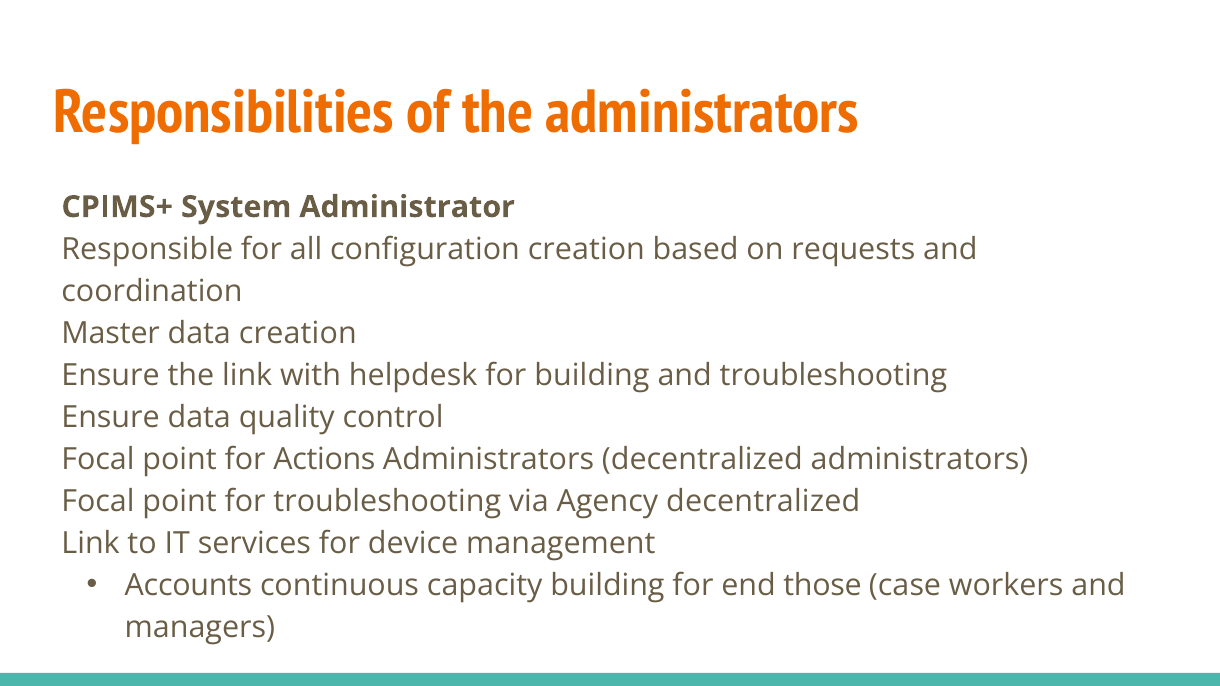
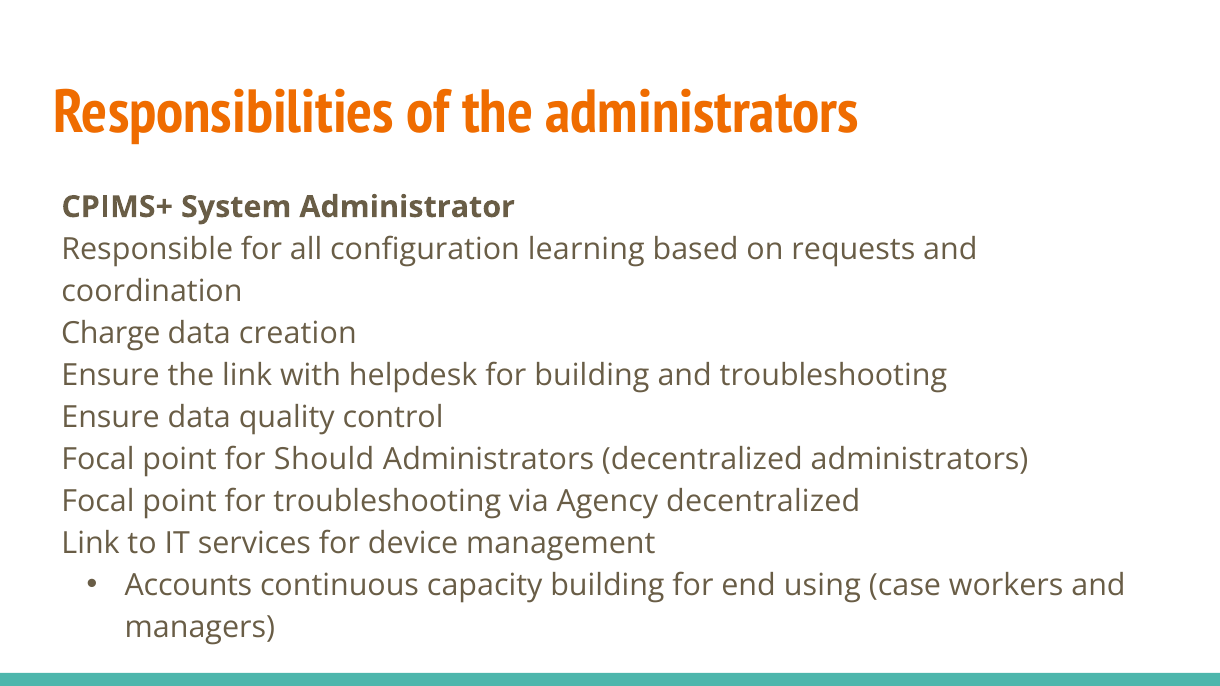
configuration creation: creation -> learning (586, 249)
Master: Master -> Charge (111, 333)
Actions: Actions -> Should (324, 460)
those: those -> using (822, 586)
